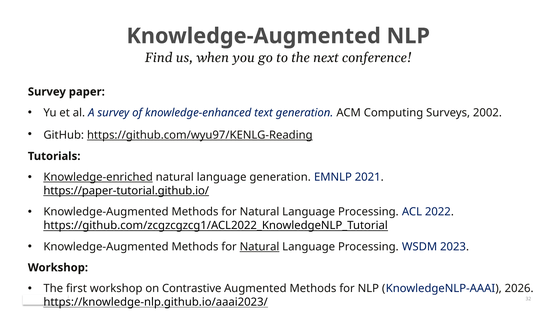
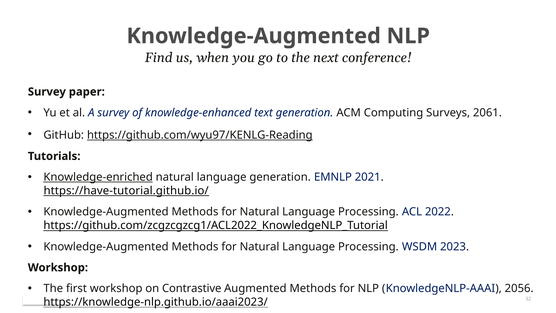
2002: 2002 -> 2061 (487, 113)
https://paper-tutorial.github.io/: https://paper-tutorial.github.io/ -> https://have-tutorial.github.io/ (126, 190)
Natural underline: present -> none (260, 246)
2026: 2026 -> 2056 (519, 288)
